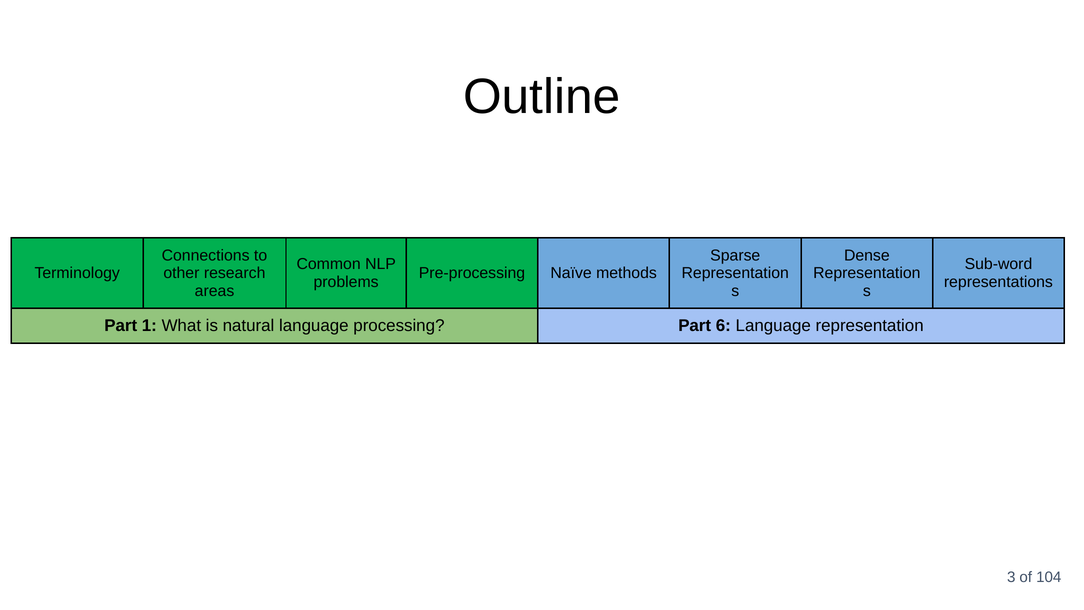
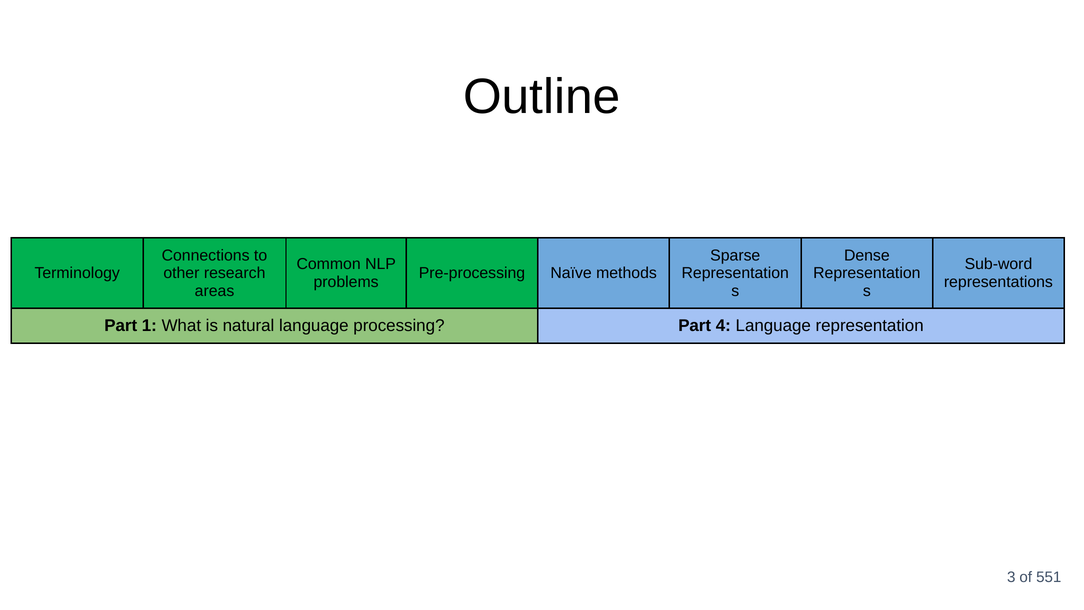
6: 6 -> 4 (723, 326)
104: 104 -> 551 (1049, 577)
